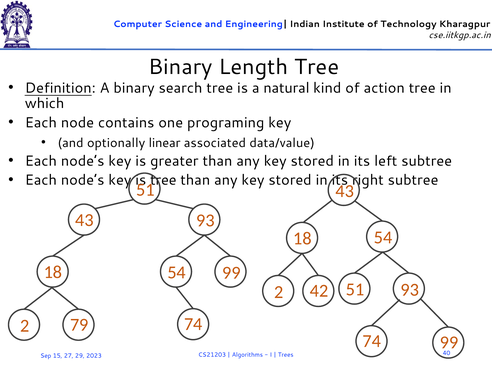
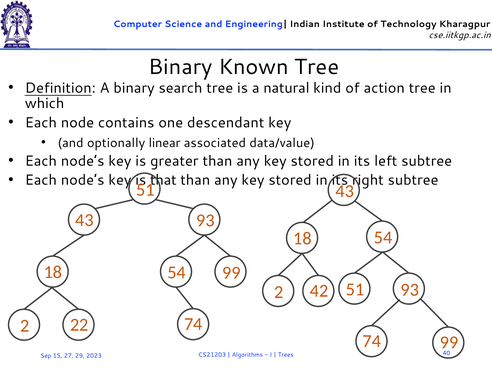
Length: Length -> Known (253, 67)
programing: programing -> descendant (226, 123)
tree: tree -> that (163, 180)
79: 79 -> 22 (79, 325)
